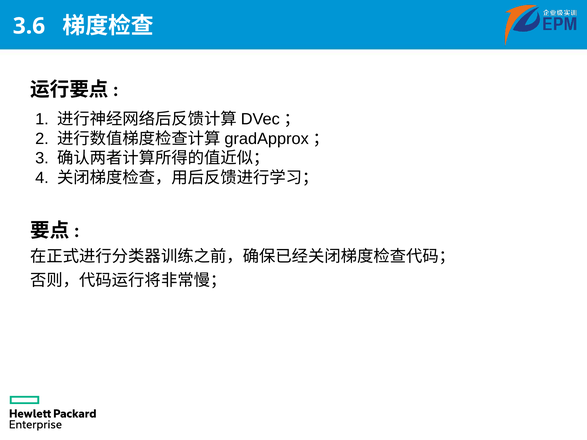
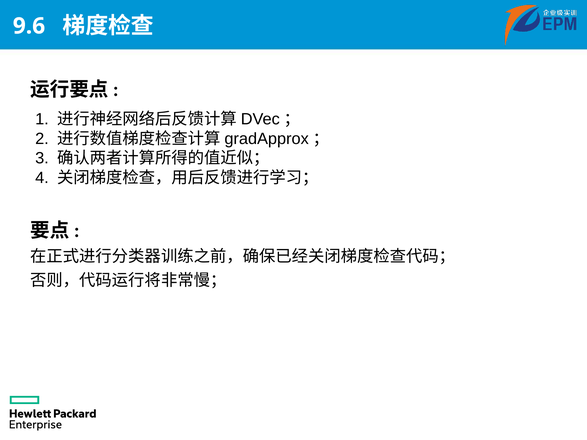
3.6: 3.6 -> 9.6 (29, 26)
